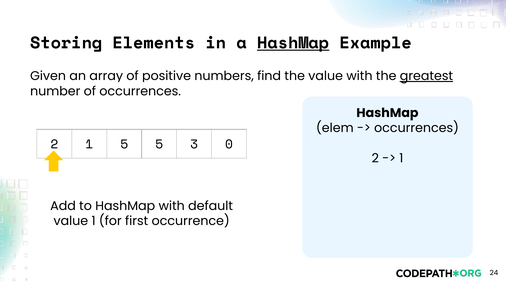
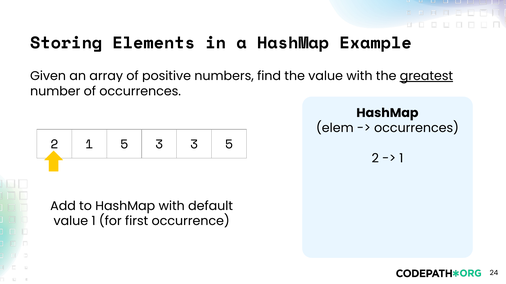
HashMap underline: present -> none (293, 43)
5 5: 5 -> 3 (159, 145)
3 0: 0 -> 5 (229, 145)
